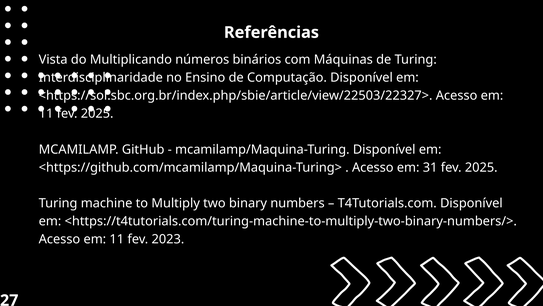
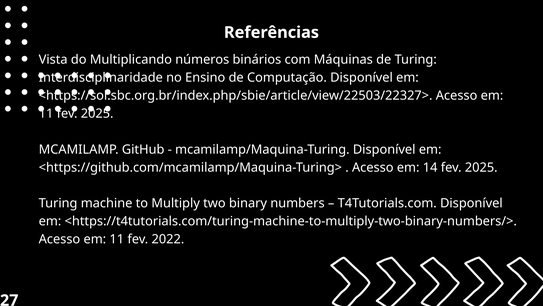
31: 31 -> 14 (430, 167)
2023: 2023 -> 2022 (168, 239)
